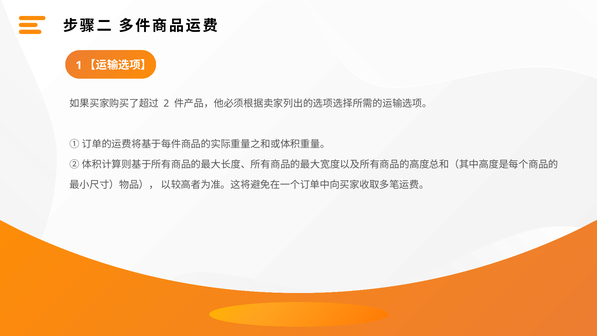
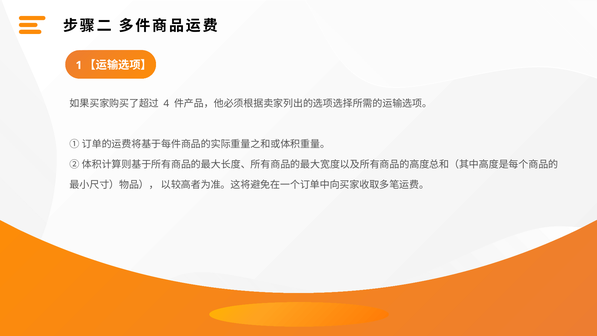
2: 2 -> 4 (166, 104)
